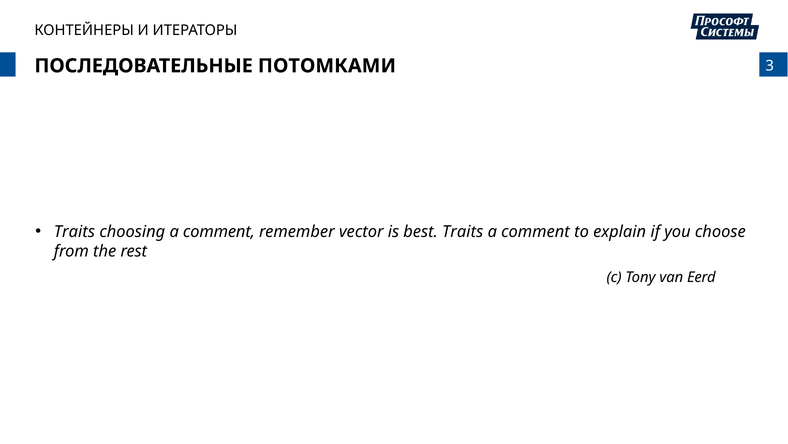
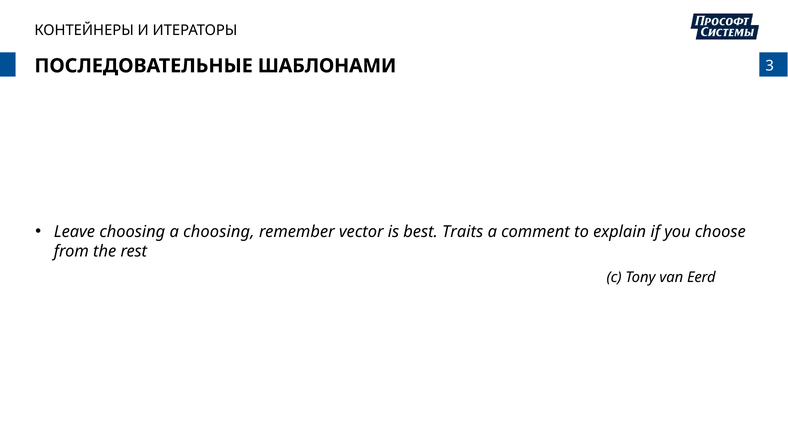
ПОТОМКАМИ: ПОТОМКАМИ -> ШАБЛОНАМИ (327, 66)
Traits: Traits -> Leave (74, 231)
choosing a comment: comment -> choosing (219, 231)
